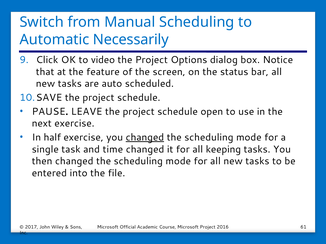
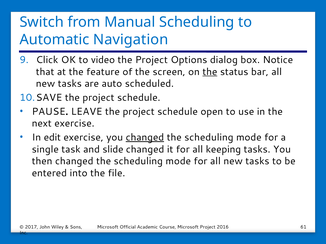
Necessarily: Necessarily -> Navigation (131, 40)
the underline: none -> present (210, 72)
half: half -> edit (52, 138)
time: time -> slide (113, 150)
